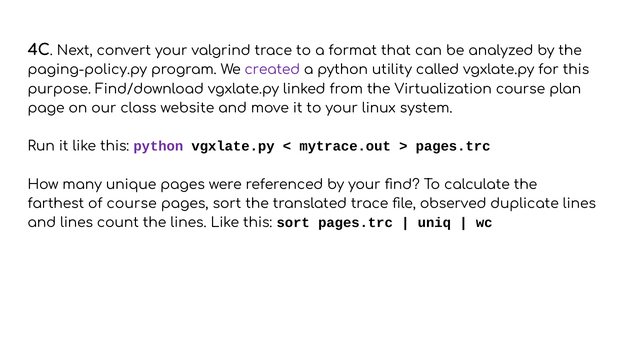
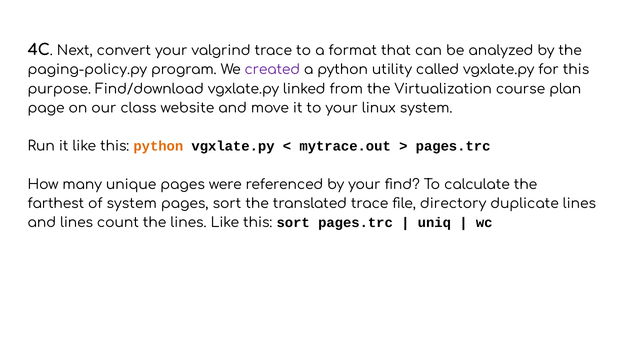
python colour: purple -> orange (158, 147)
of course: course -> system (132, 204)
observed: observed -> directory (453, 204)
